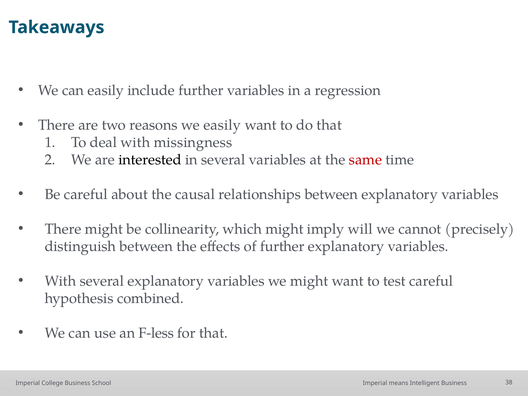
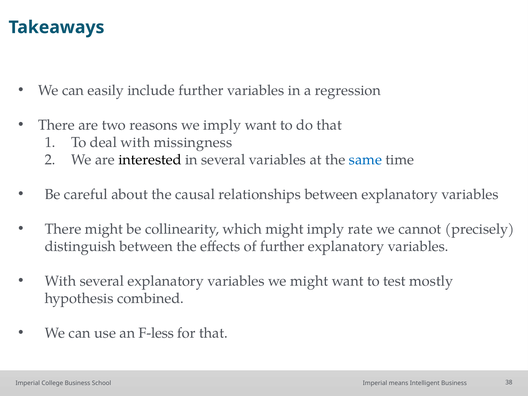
we easily: easily -> imply (222, 125)
same colour: red -> blue (365, 160)
will: will -> rate (360, 229)
test careful: careful -> mostly (431, 281)
